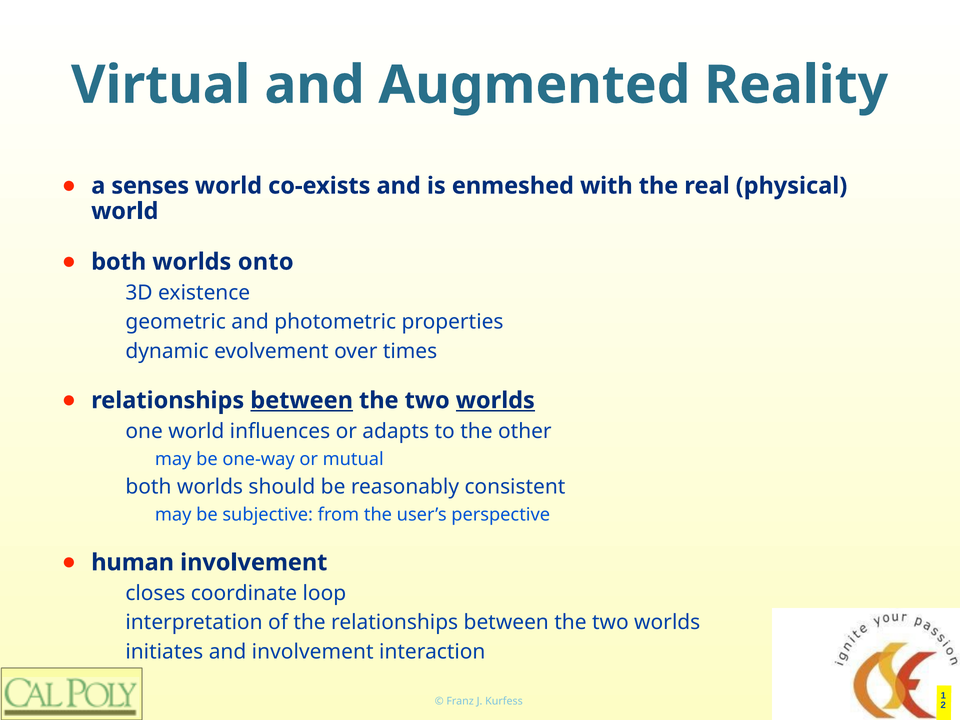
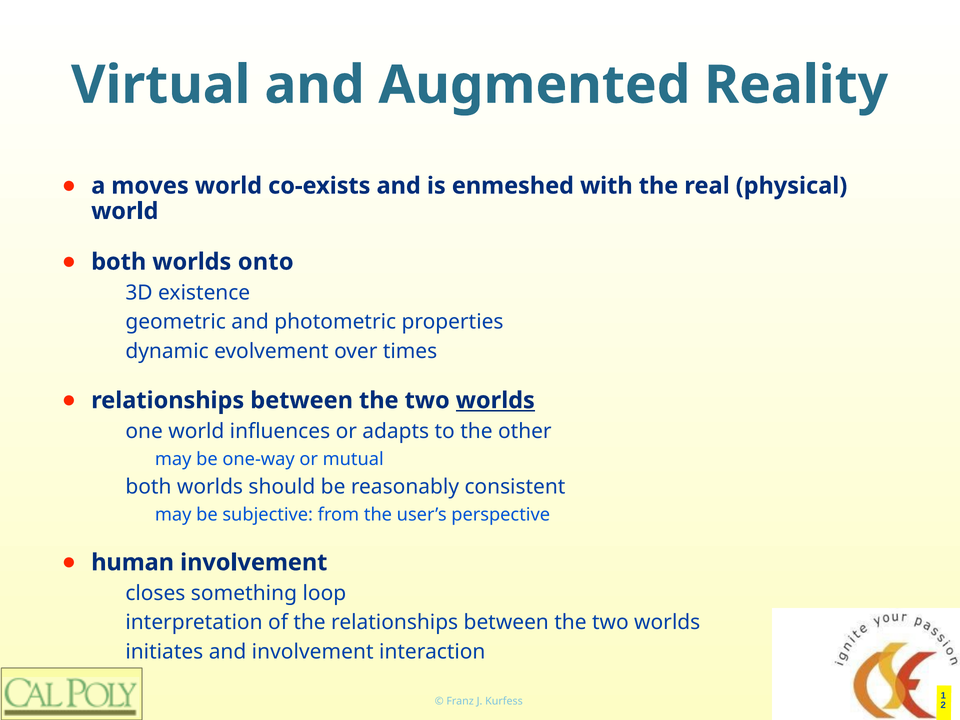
senses: senses -> moves (150, 186)
between underline: present -> none (302, 400)
coordinate: coordinate -> something (244, 593)
